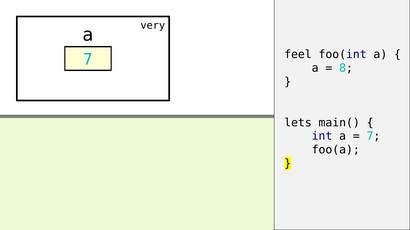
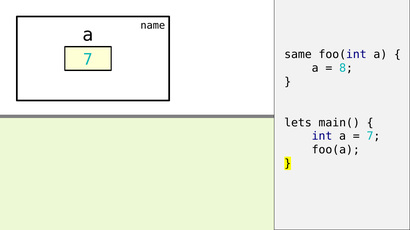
very: very -> name (153, 26)
feel: feel -> same (298, 55)
